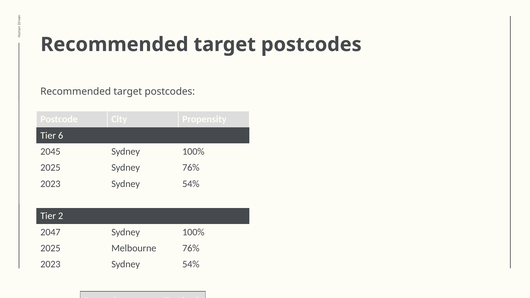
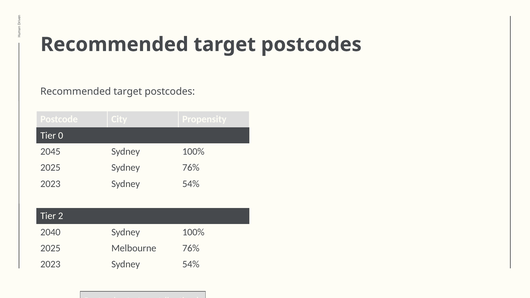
6: 6 -> 0 (61, 136)
2047: 2047 -> 2040 (50, 232)
